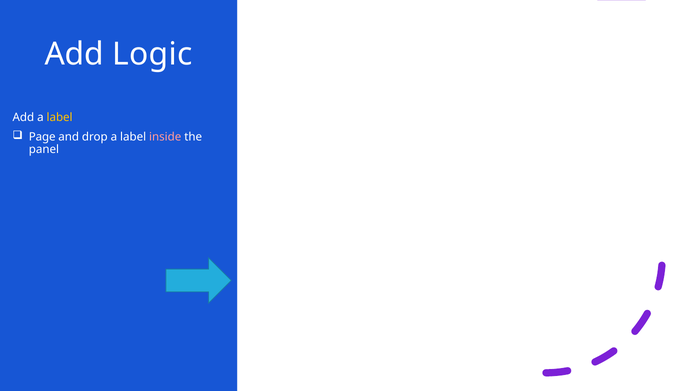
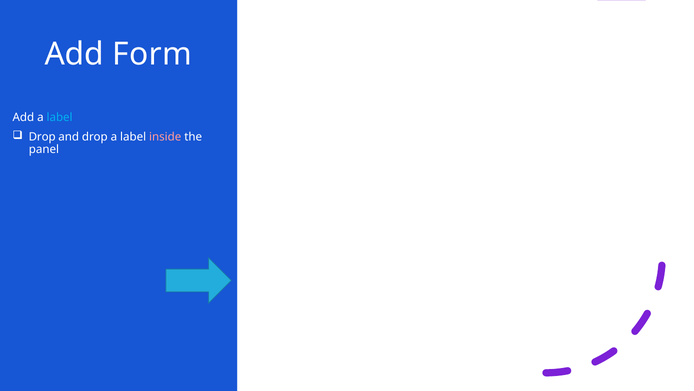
Logic: Logic -> Form (152, 54)
label colour: yellow -> light blue (60, 117)
Page: Page -> Drop (42, 137)
